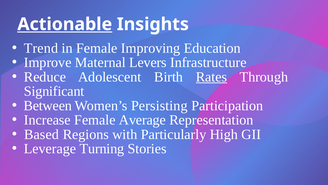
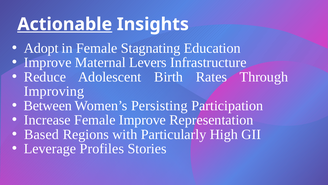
Trend: Trend -> Adopt (41, 48)
Improving: Improving -> Stagnating (151, 48)
Rates underline: present -> none (211, 77)
Significant: Significant -> Improving (54, 91)
Female Average: Average -> Improve (142, 120)
Turning: Turning -> Profiles (102, 148)
